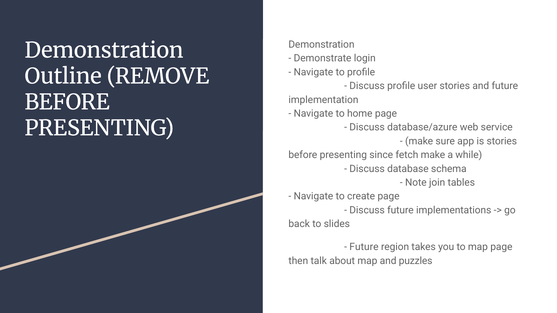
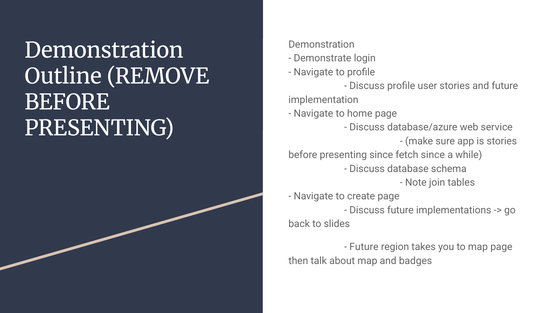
fetch make: make -> since (433, 155)
puzzles: puzzles -> badges (416, 261)
